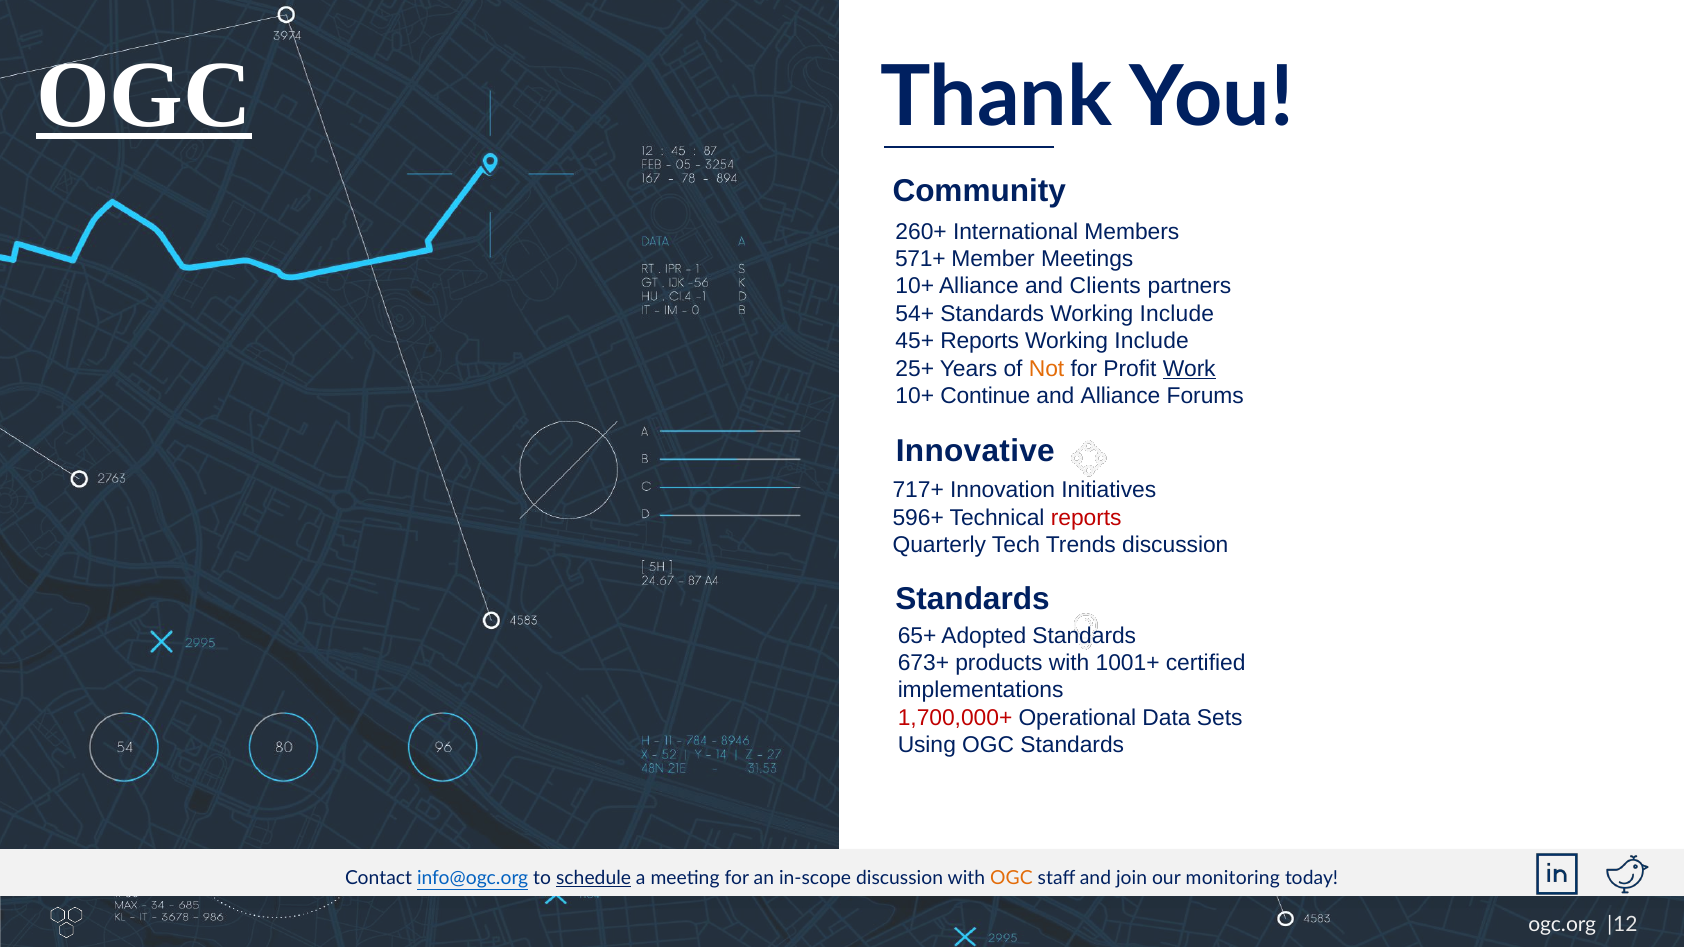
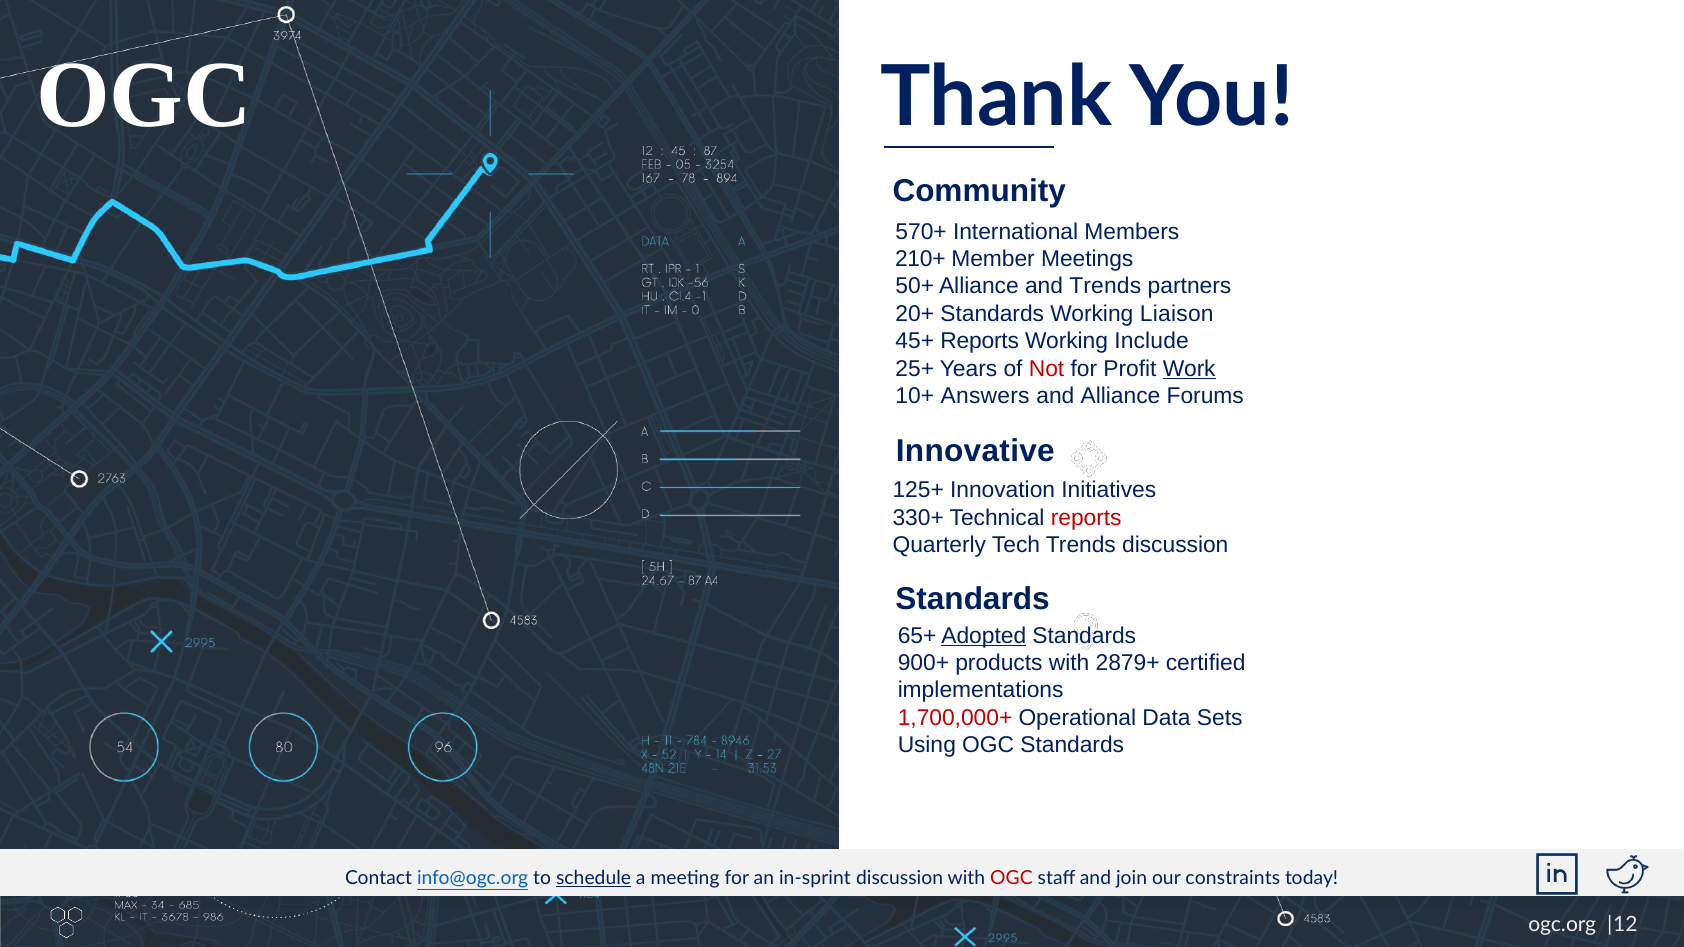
OGC underline: present -> none (144, 95)
260+: 260+ -> 570+ (921, 232)
571+: 571+ -> 210+ (920, 259)
10+: 10+ -> 50+ (915, 287)
and Clients: Clients -> Trends (1105, 287)
54+: 54+ -> 20+ (915, 314)
Standards Working Include: Include -> Liaison (1177, 314)
Not colour: orange -> red (1047, 369)
Continue: Continue -> Answers (985, 396)
717+: 717+ -> 125+ (918, 490)
596+: 596+ -> 330+ (918, 518)
Adopted underline: none -> present (984, 636)
673+: 673+ -> 900+ (923, 663)
1001+: 1001+ -> 2879+ (1128, 663)
in-scope: in-scope -> in-sprint (815, 878)
OGC colour: orange -> red (1011, 878)
monitoring: monitoring -> constraints (1233, 878)
